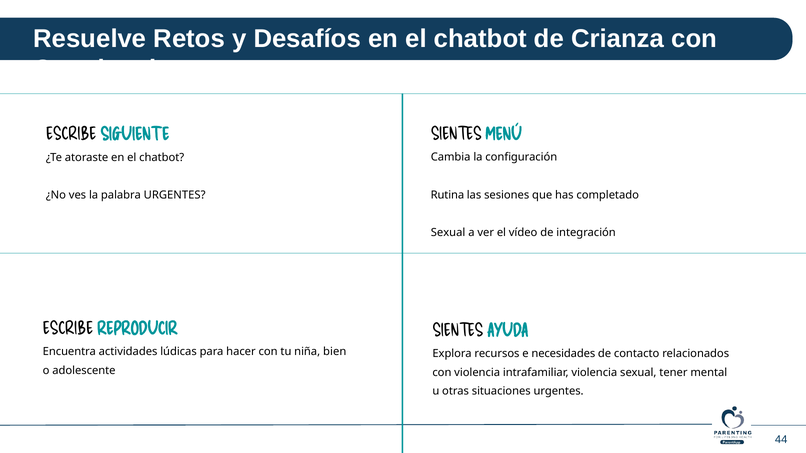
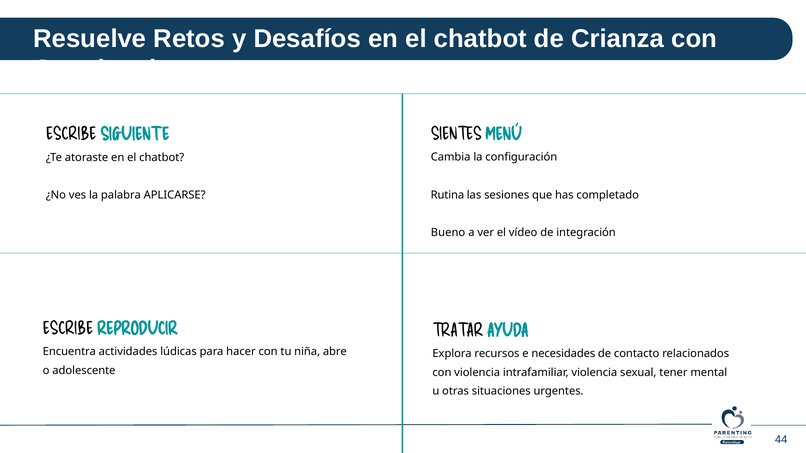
palabra URGENTES: URGENTES -> APLICARSE (175, 195)
Sexual: Sexual -> Bueno (448, 233)
SIENTES: SIENTES -> TRATAR (458, 331)
bien: bien -> abre (335, 352)
